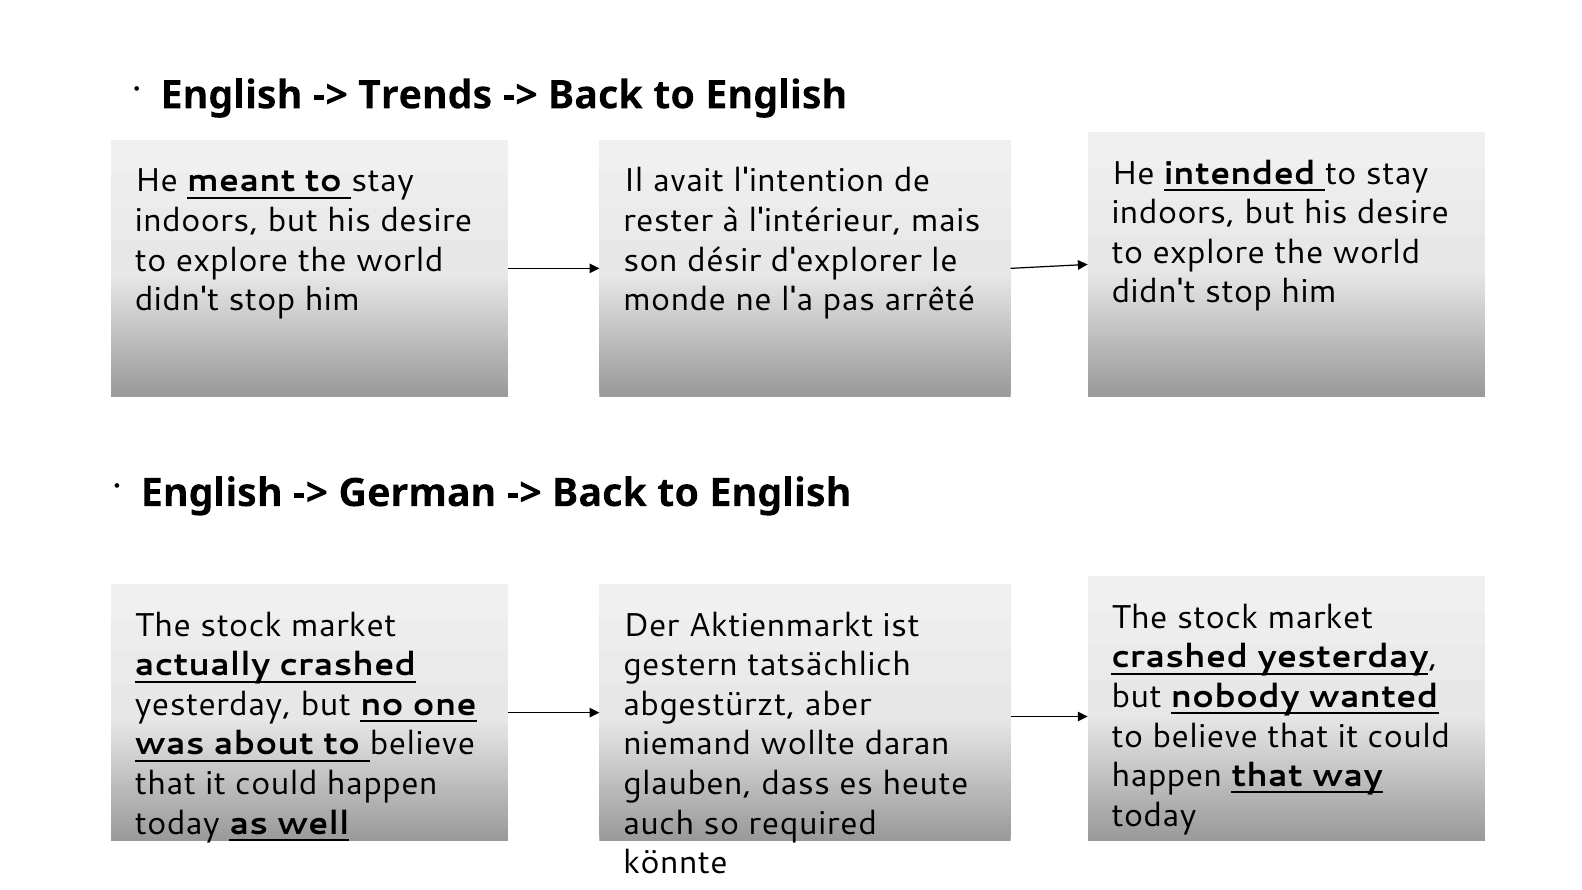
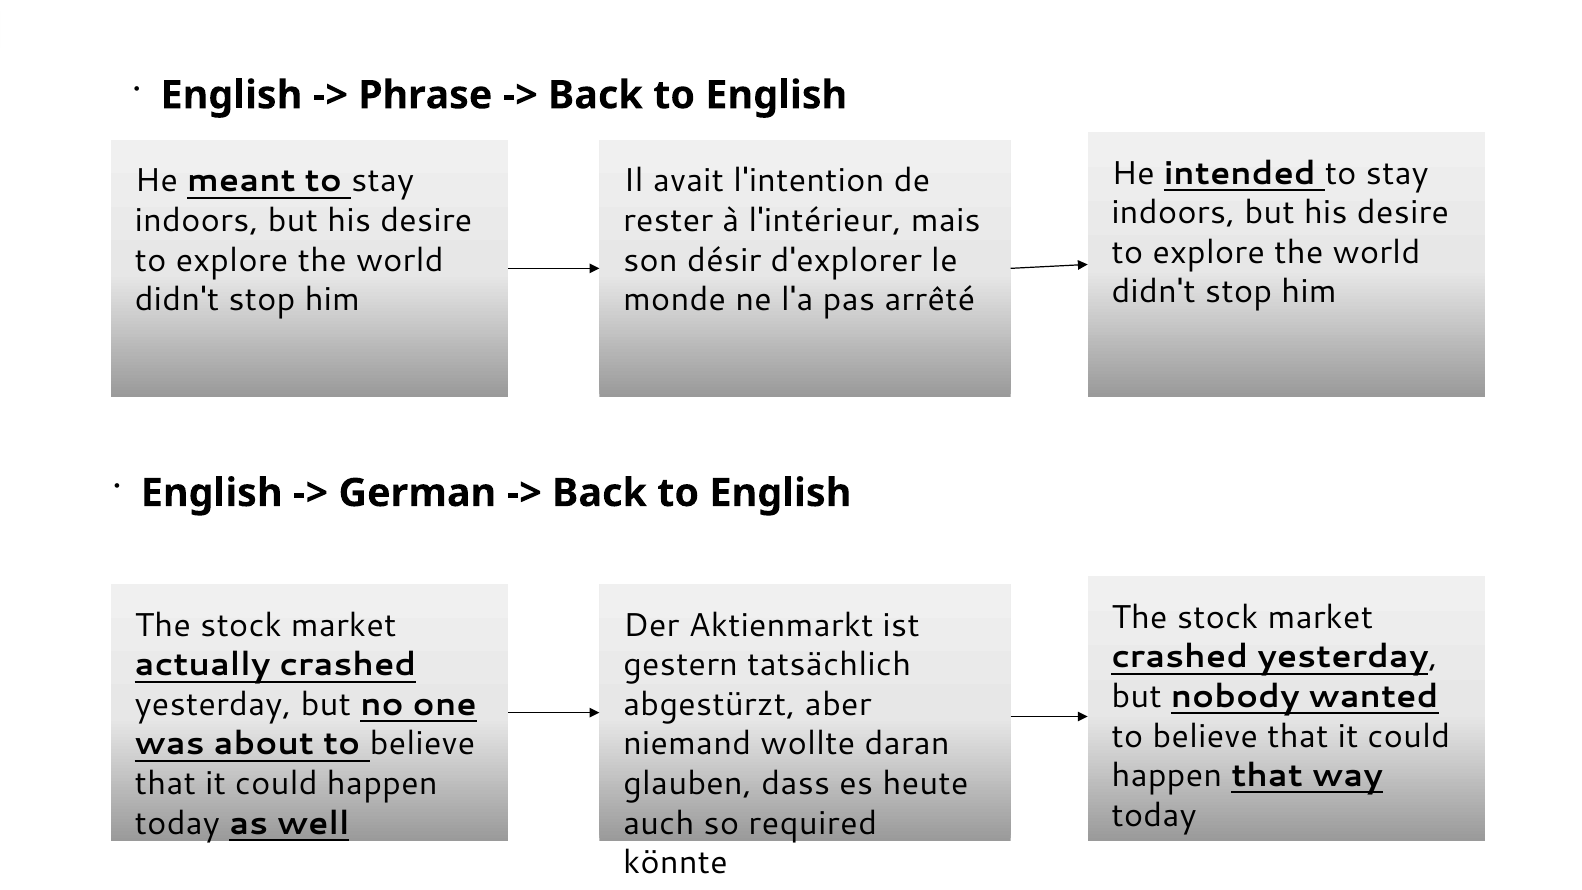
Trends: Trends -> Phrase (425, 95)
